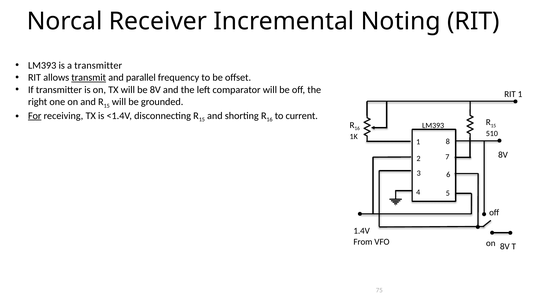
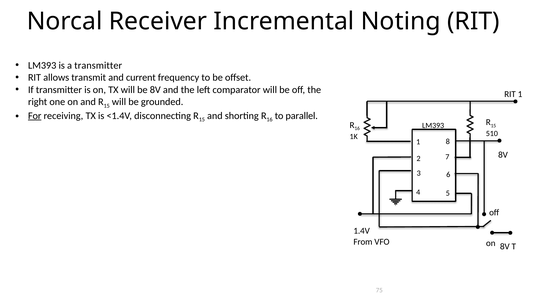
transmit underline: present -> none (89, 78)
parallel: parallel -> current (141, 78)
current: current -> parallel (302, 116)
